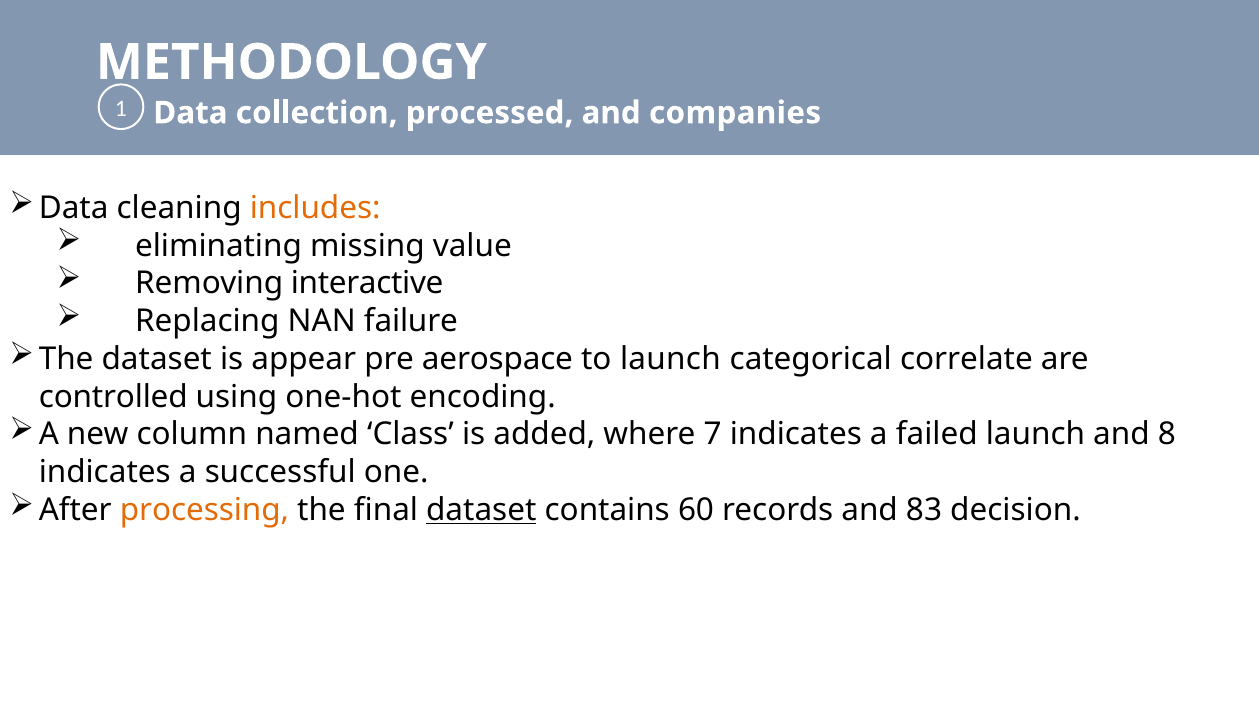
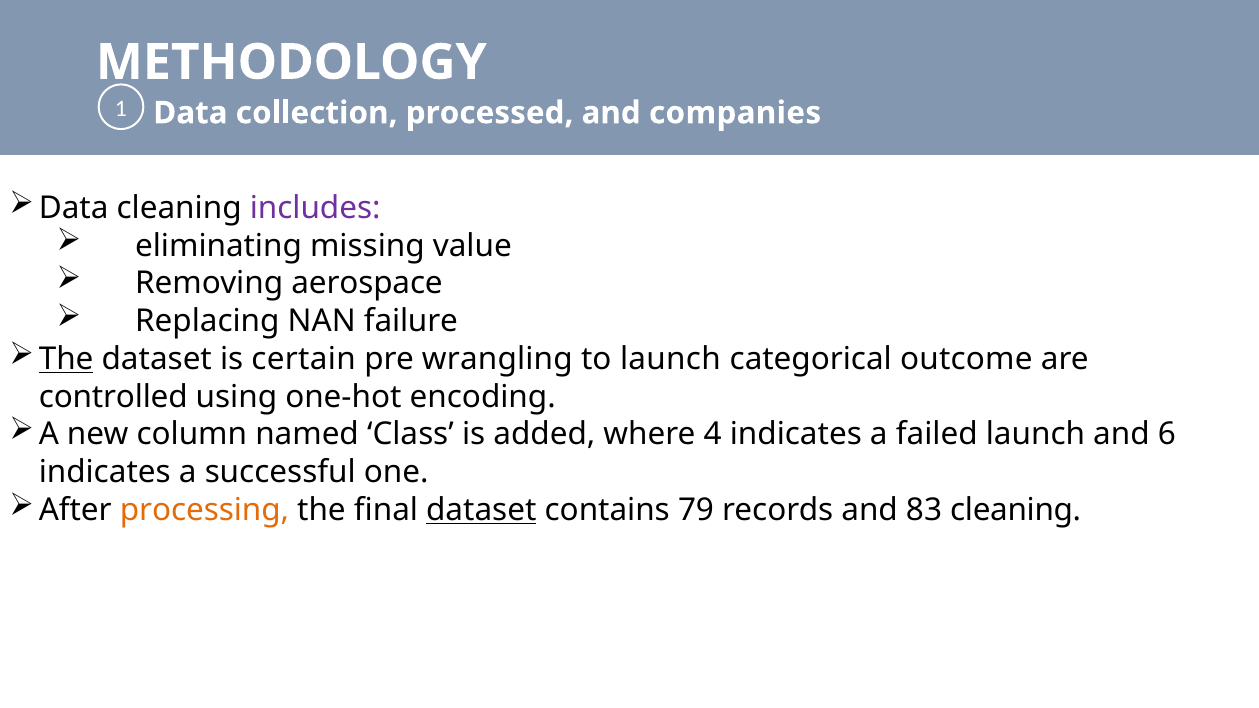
includes colour: orange -> purple (315, 208)
interactive: interactive -> aerospace (367, 284)
The underline: none -> present (66, 359)
appear: appear -> certain (304, 359)
aerospace: aerospace -> wrangling (497, 359)
correlate: correlate -> outcome (966, 359)
7: 7 -> 4 (713, 435)
8: 8 -> 6 (1167, 435)
60: 60 -> 79 (696, 510)
83 decision: decision -> cleaning (1016, 510)
